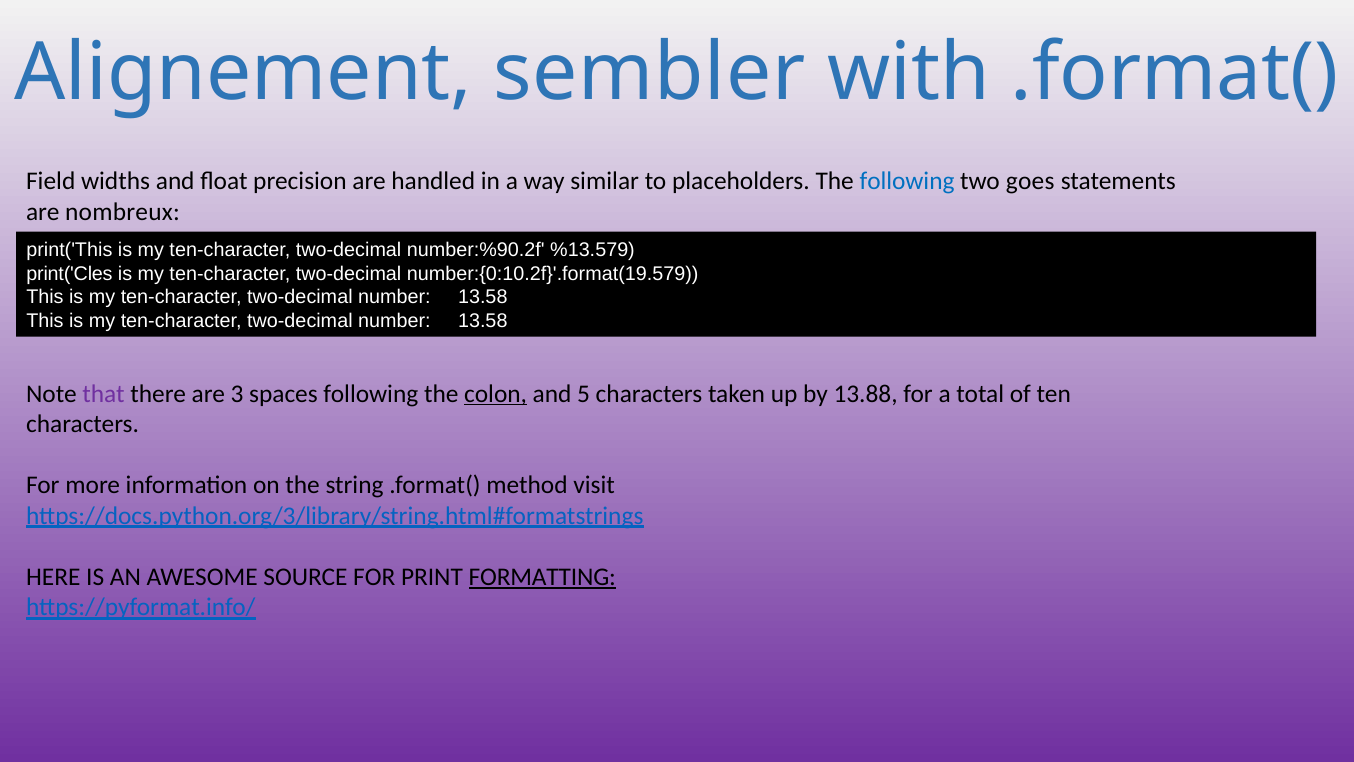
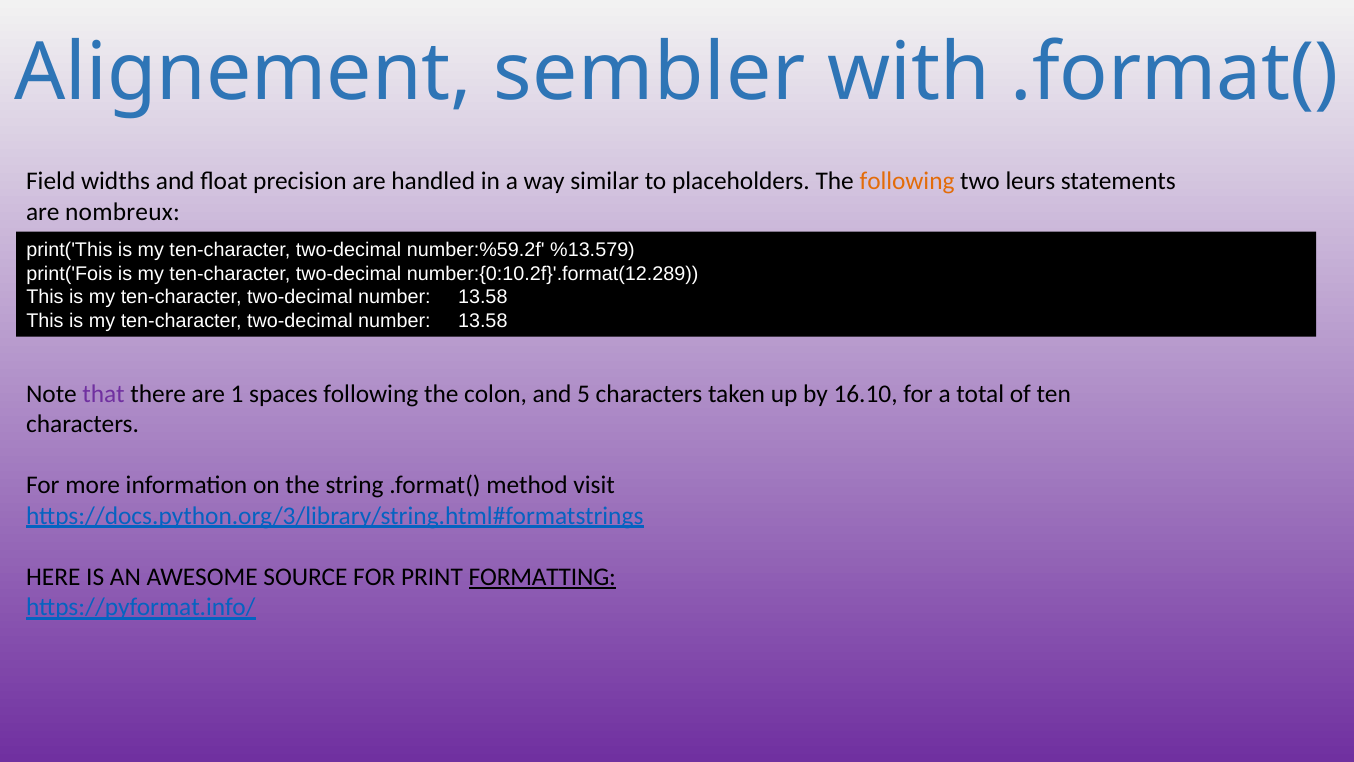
following colour: blue -> orange (907, 181)
goes: goes -> leurs (1030, 181)
number:%90.2f: number:%90.2f -> number:%59.2f (476, 250)
print('Cles: print('Cles -> print('Fois (69, 273)
number:{0:10.2f}'.format(19.579: number:{0:10.2f}'.format(19.579 -> number:{0:10.2f}'.format(12.289 (553, 273)
3: 3 -> 1 (237, 394)
colon underline: present -> none (496, 394)
13.88: 13.88 -> 16.10 (866, 394)
